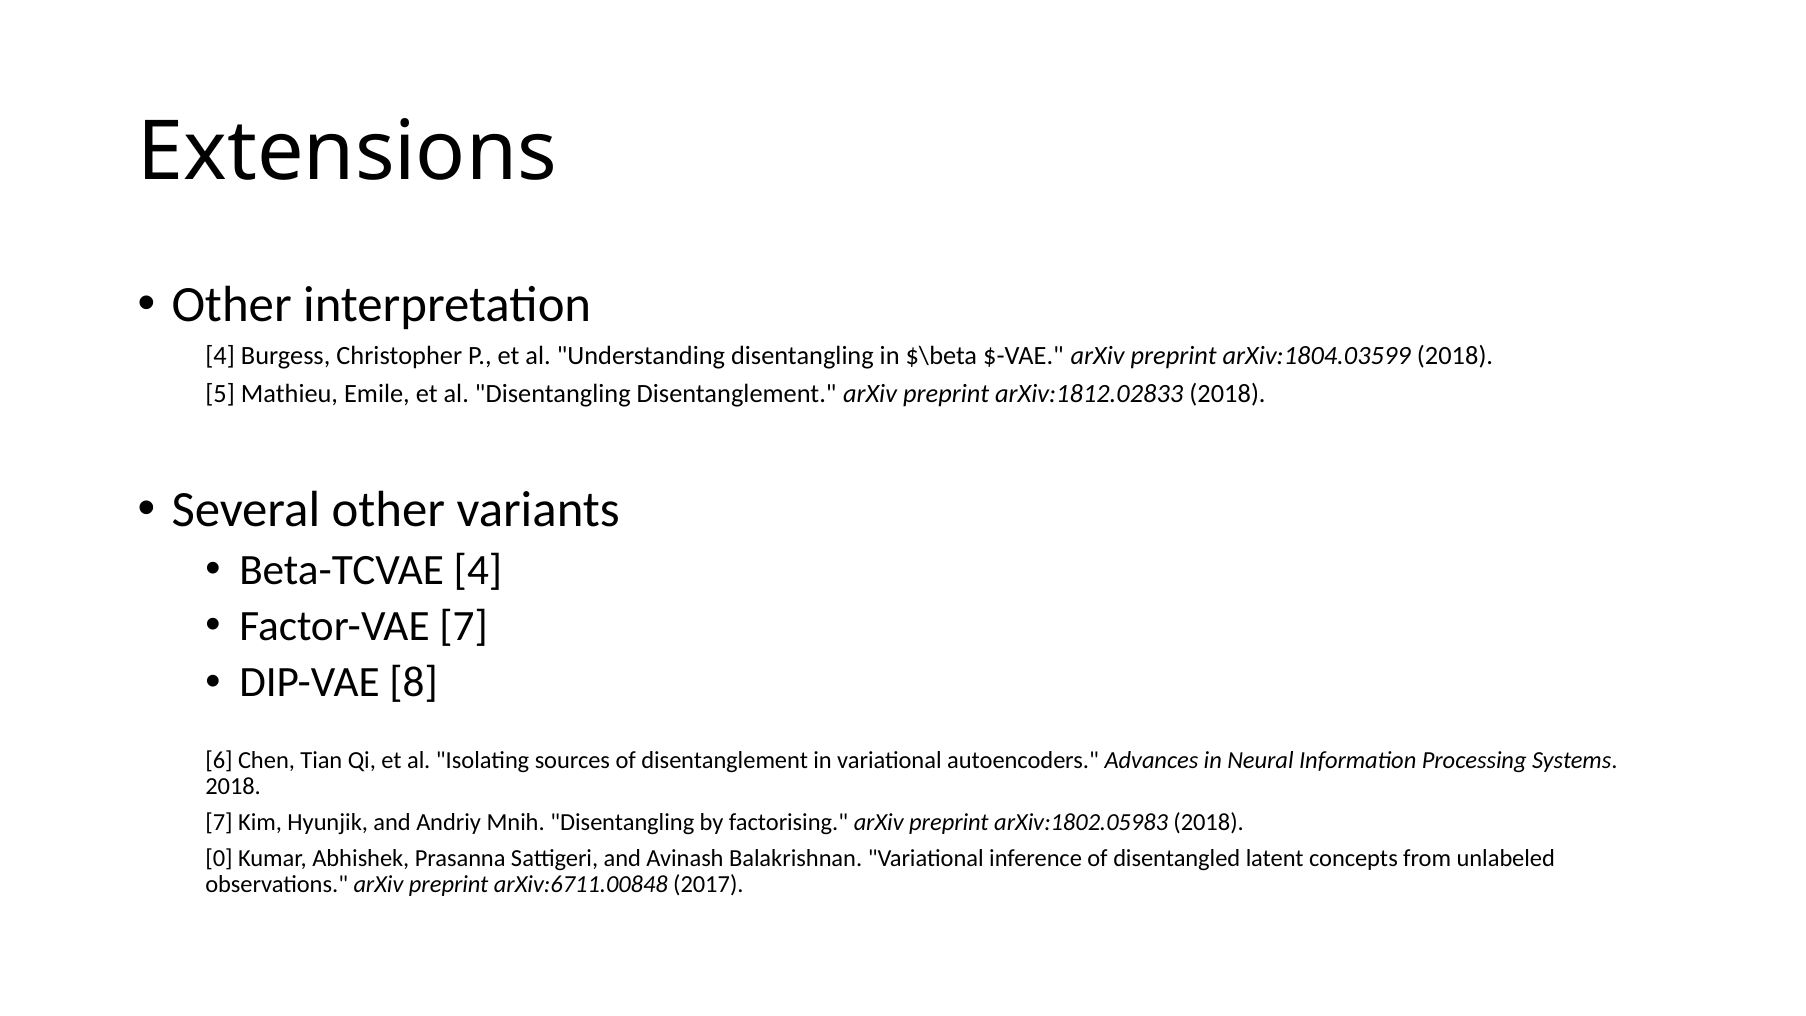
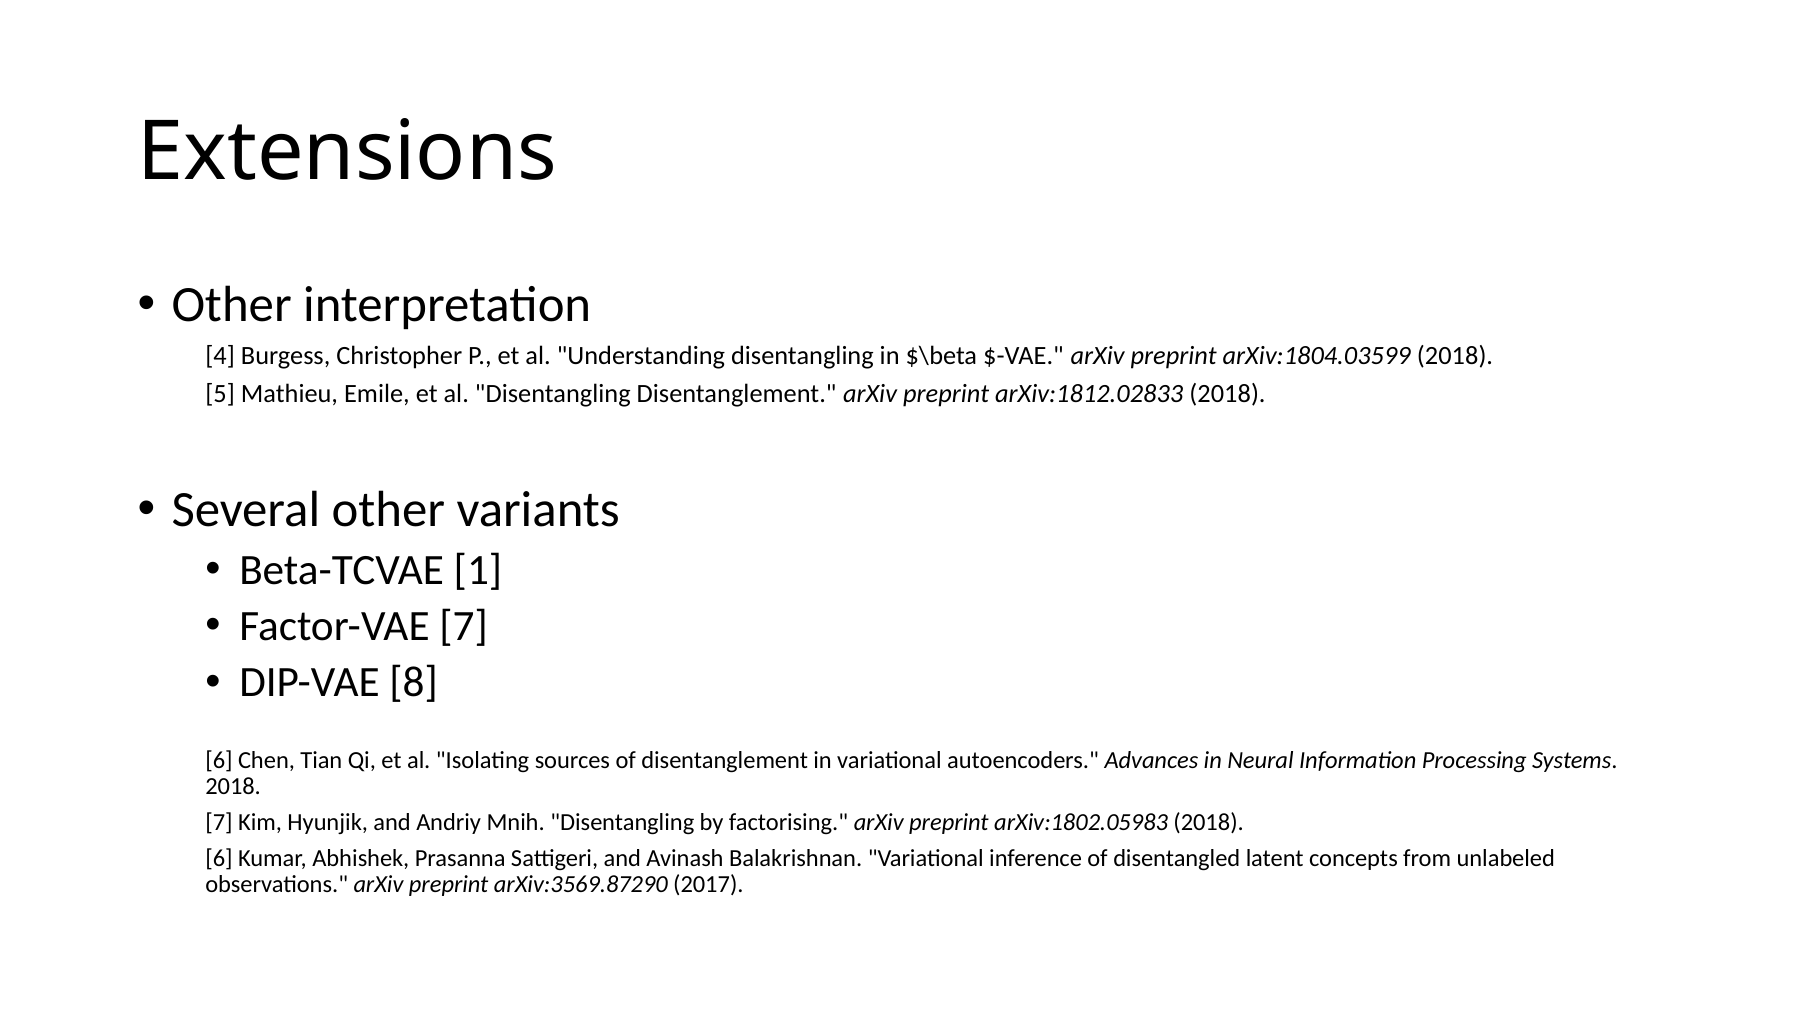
Beta-TCVAE 4: 4 -> 1 (478, 570)
0: 0 -> 6 (219, 858)
arXiv:6711.00848: arXiv:6711.00848 -> arXiv:3569.87290 (581, 885)
